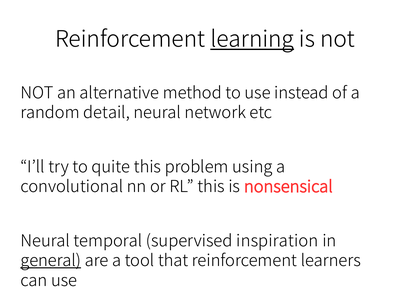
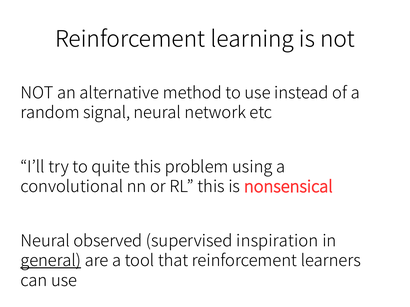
learning underline: present -> none (252, 40)
detail: detail -> signal (107, 113)
temporal: temporal -> observed (108, 241)
